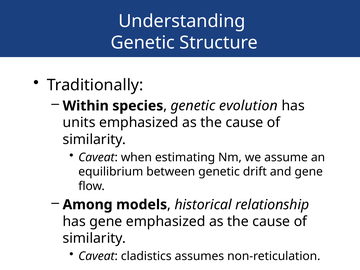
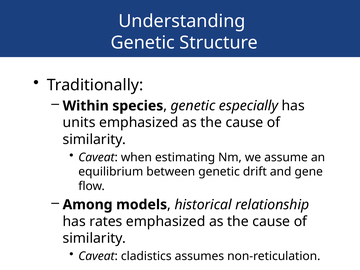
evolution: evolution -> especially (249, 106)
has gene: gene -> rates (106, 221)
